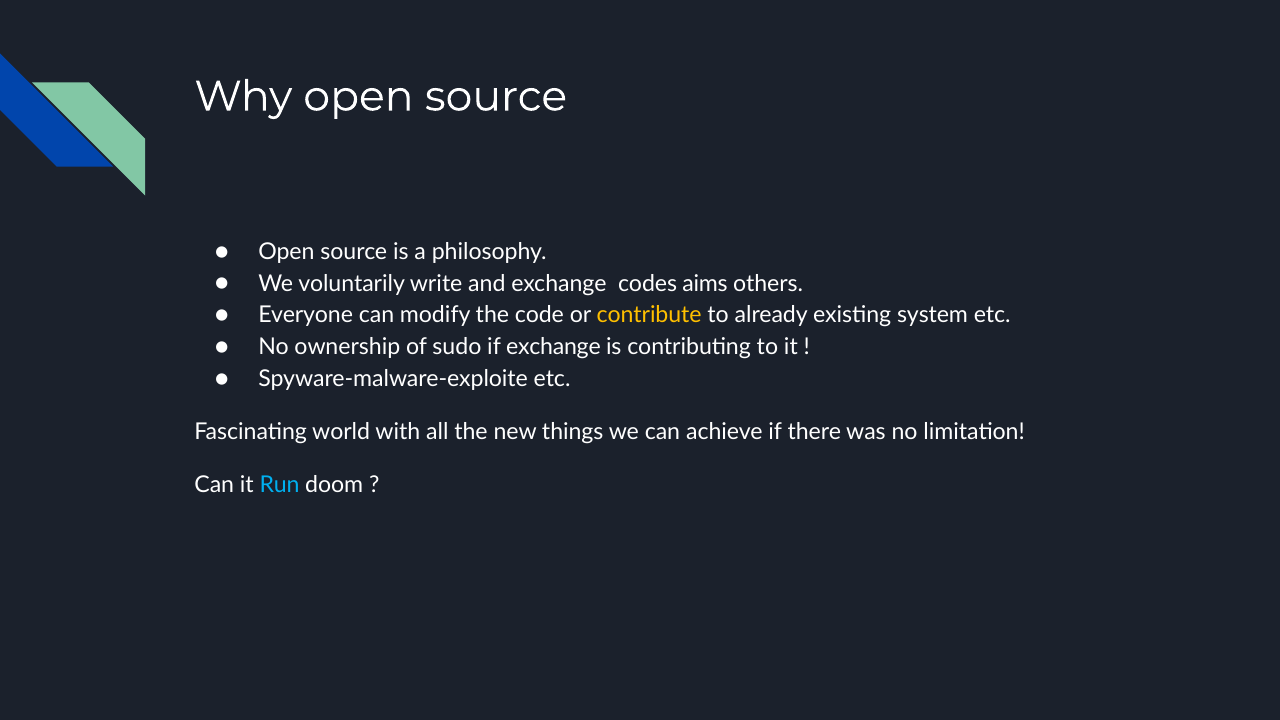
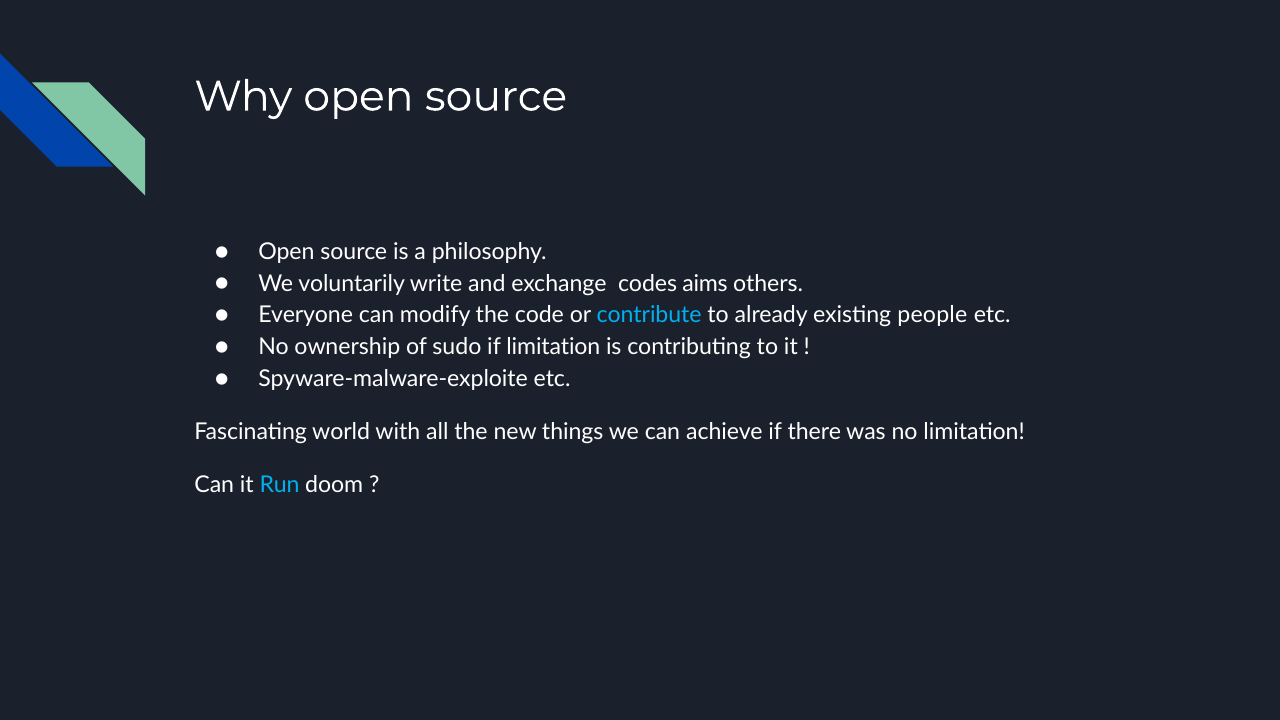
contribute colour: yellow -> light blue (649, 315)
system: system -> people (932, 315)
if exchange: exchange -> limitation (553, 347)
